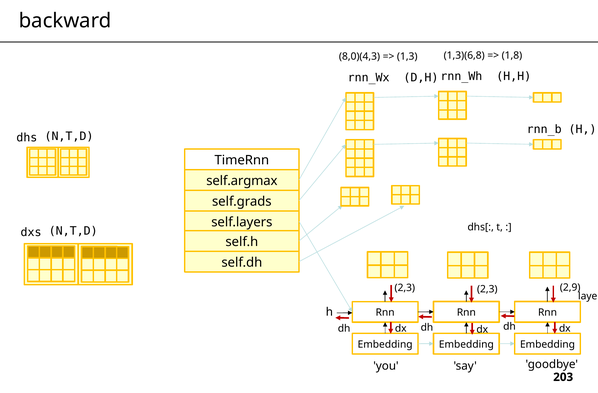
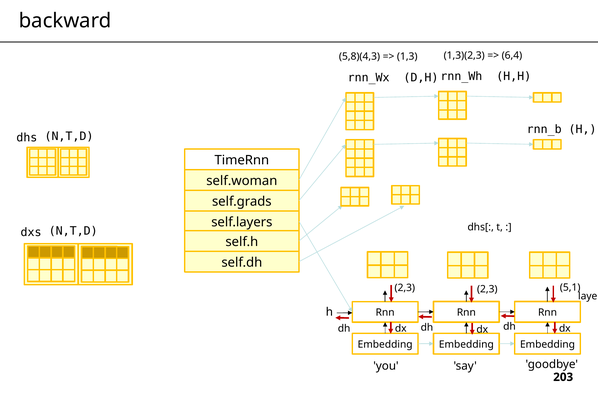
8,0)(4,3: 8,0)(4,3 -> 5,8)(4,3 (359, 57)
1,3)(6,8: 1,3)(6,8 -> 1,3)(2,3 (464, 55)
1,8: 1,8 -> 6,4 (512, 55)
self.argmax: self.argmax -> self.woman (242, 181)
2,9: 2,9 -> 5,1 (570, 287)
